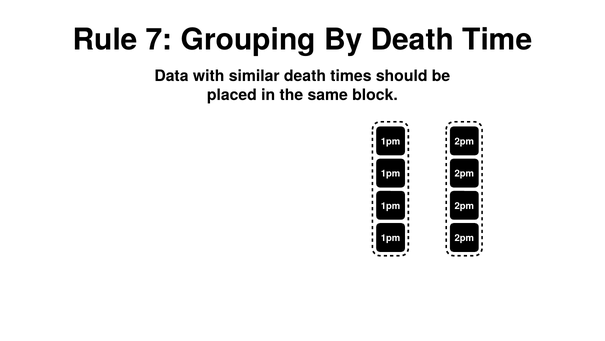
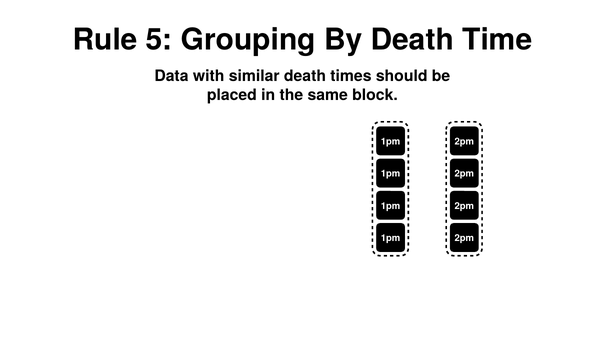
7: 7 -> 5 (159, 40)
